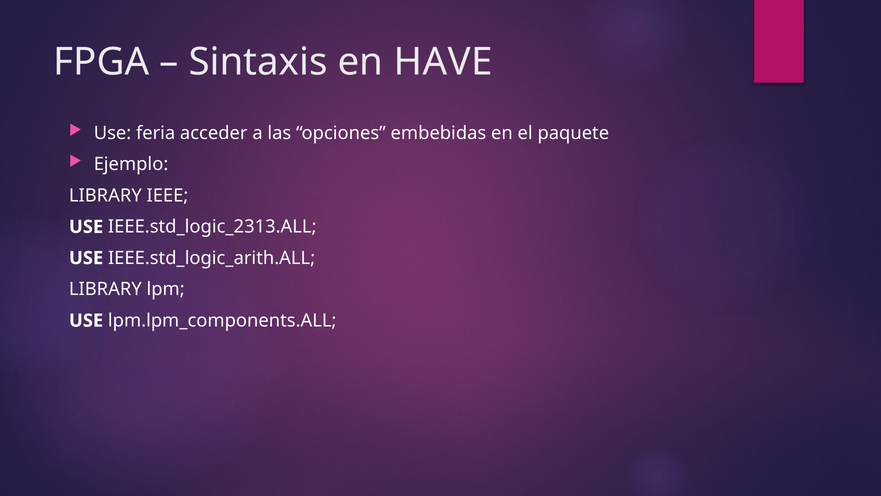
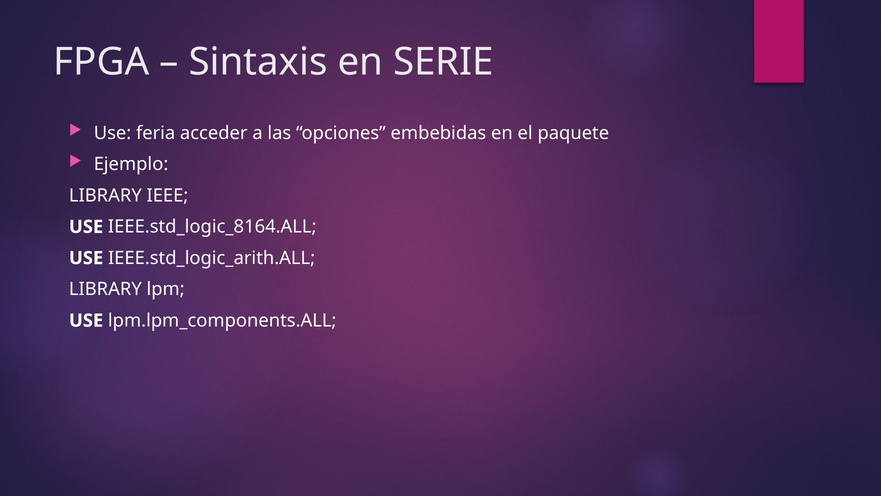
HAVE: HAVE -> SERIE (443, 62)
IEEE.std_logic_2313.ALL: IEEE.std_logic_2313.ALL -> IEEE.std_logic_8164.ALL (212, 227)
